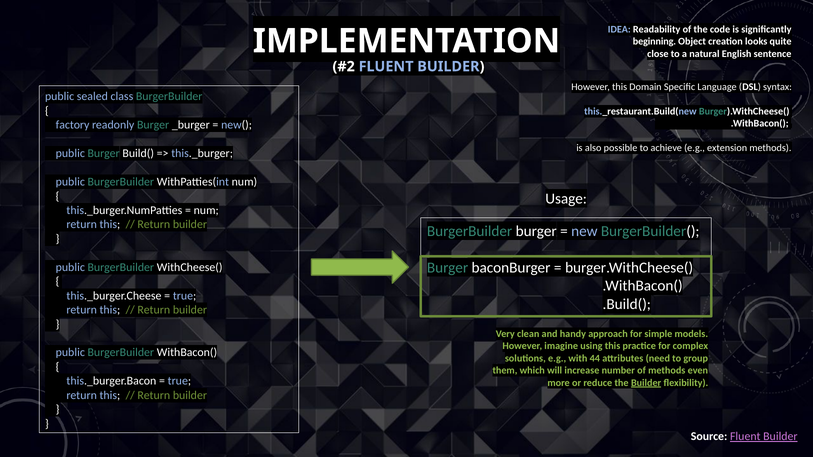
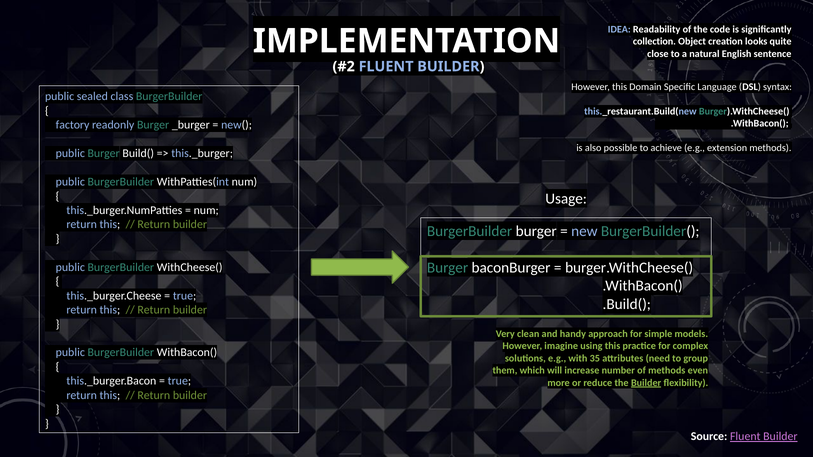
beginning: beginning -> collection (654, 42)
44: 44 -> 35 (595, 359)
